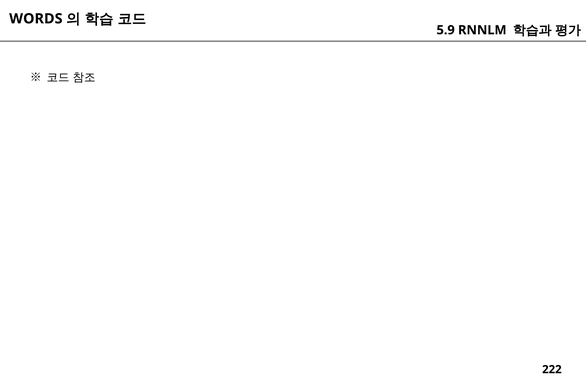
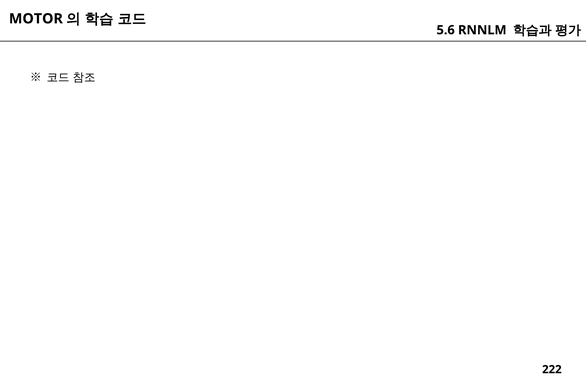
WORDS: WORDS -> MOTOR (36, 19)
5.9: 5.9 -> 5.6 (446, 30)
